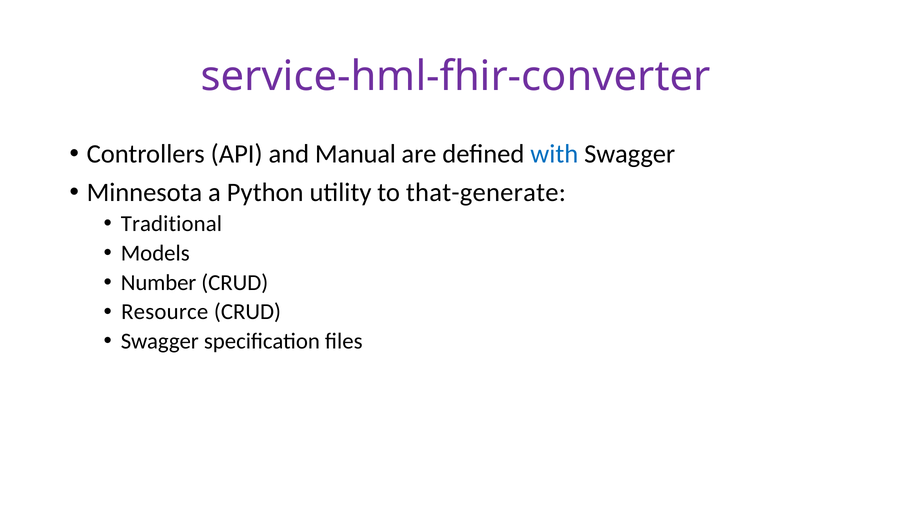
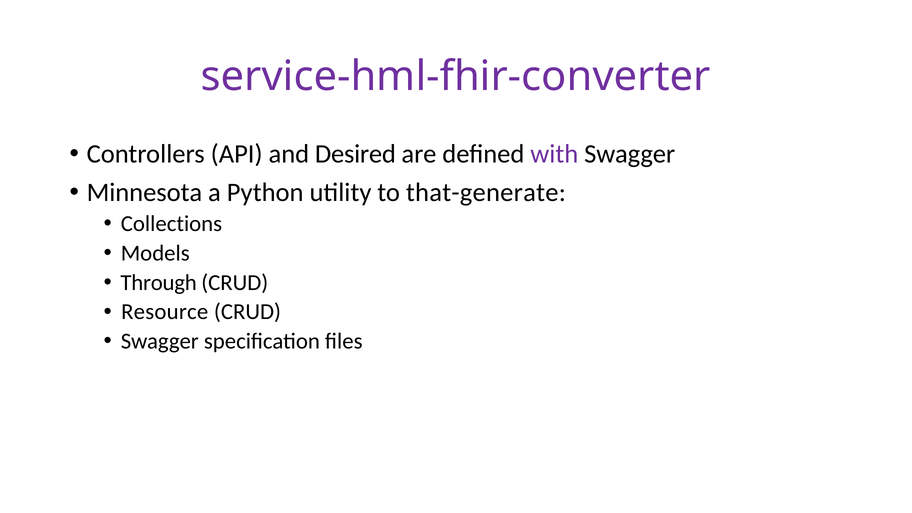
Manual: Manual -> Desired (355, 154)
with colour: blue -> purple (554, 154)
Traditional: Traditional -> Collections (171, 224)
Number: Number -> Through (159, 283)
